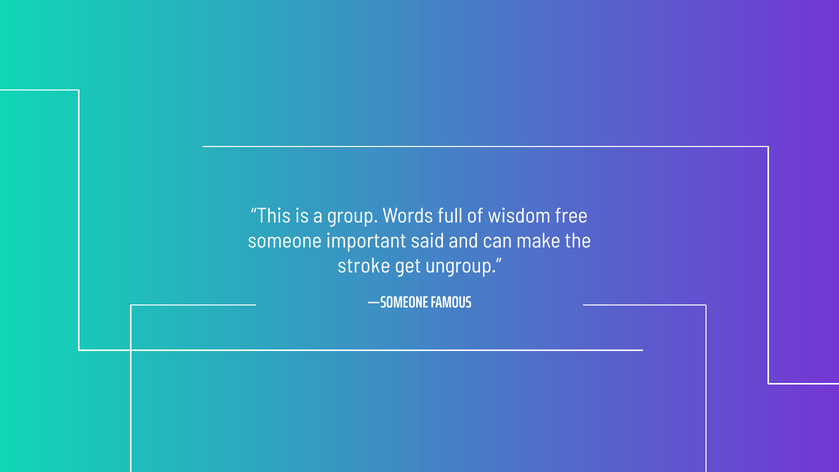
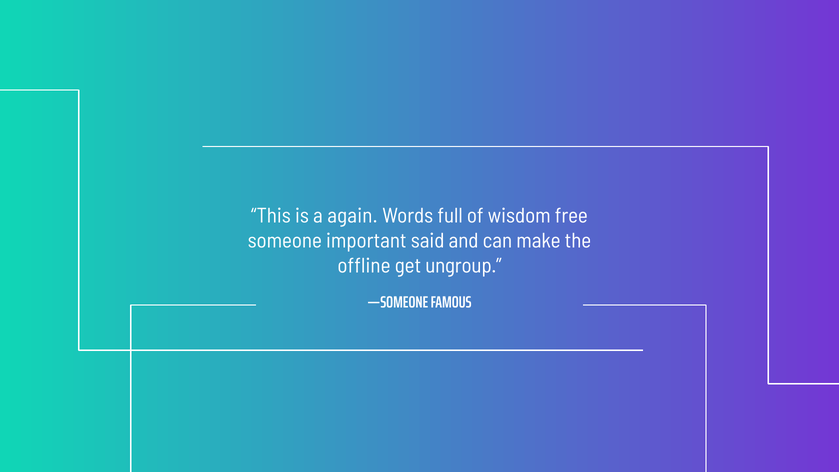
group: group -> again (352, 216)
stroke: stroke -> offline (364, 266)
